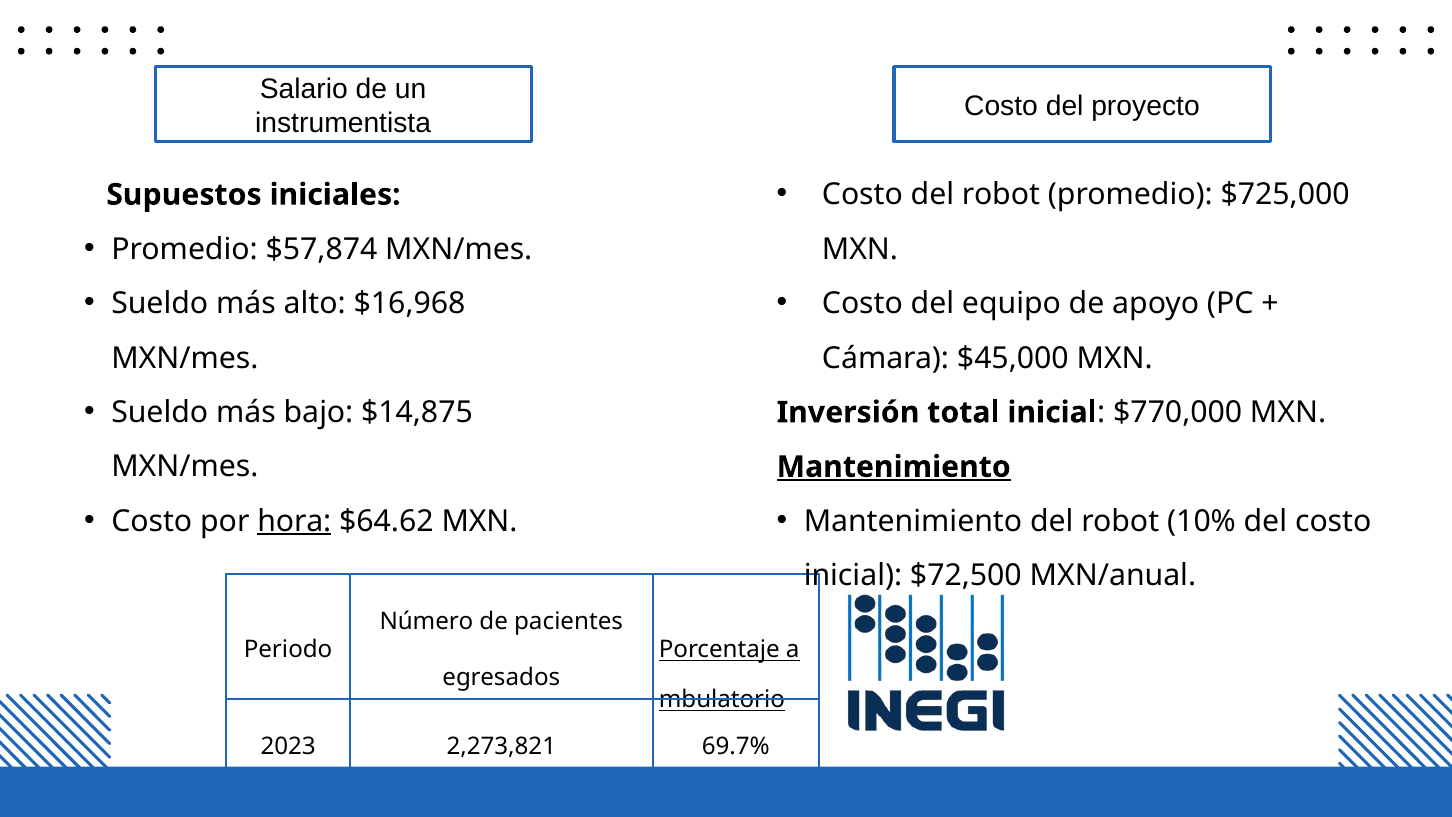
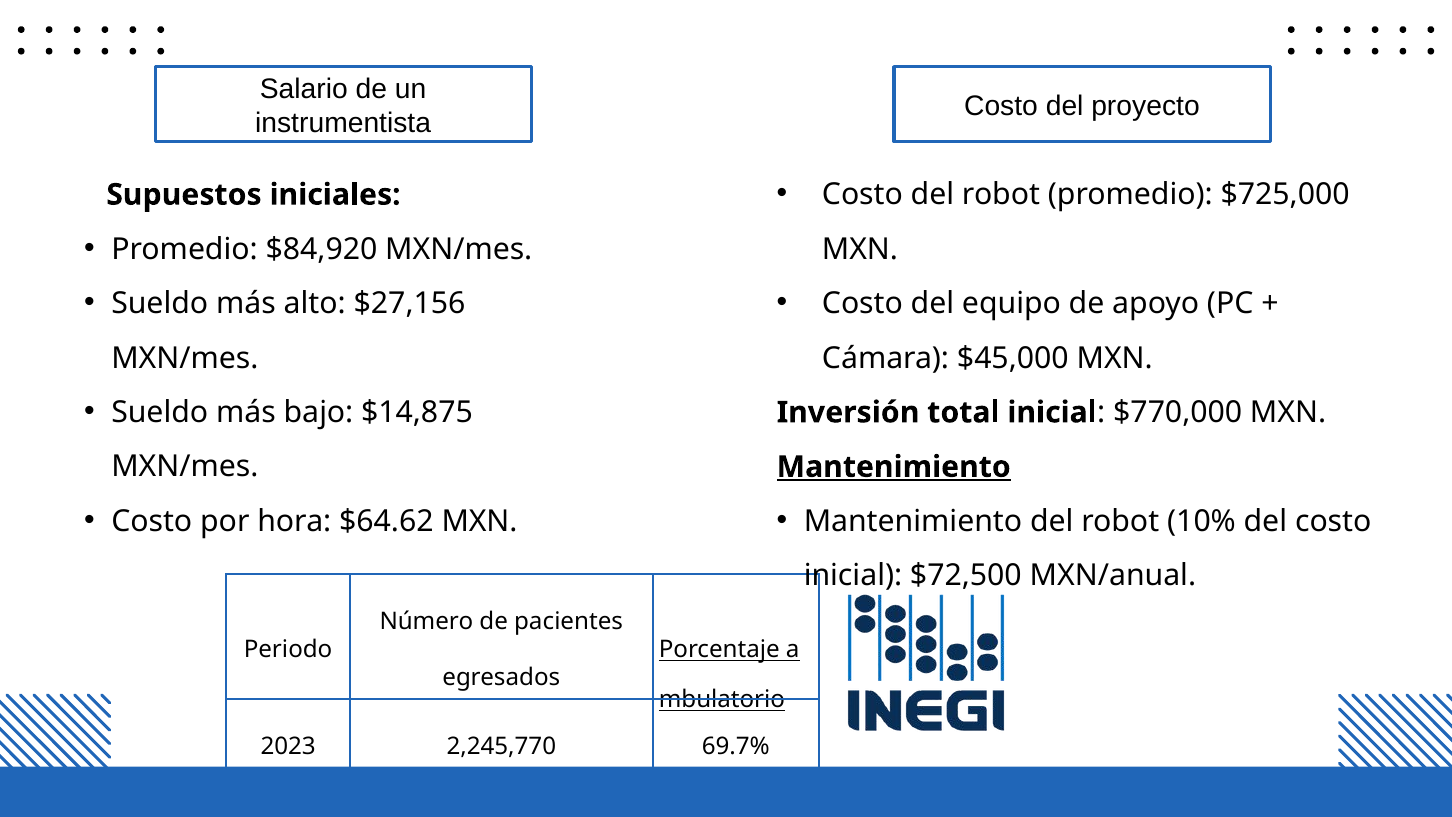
$57,874: $57,874 -> $84,920 (321, 249)
$16,968: $16,968 -> $27,156 (410, 304)
hora underline: present -> none (294, 521)
2,273,821: 2,273,821 -> 2,245,770 (501, 746)
